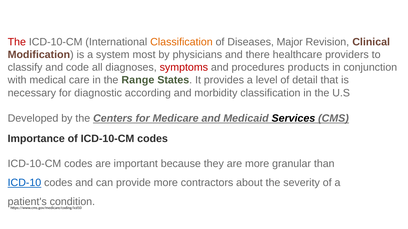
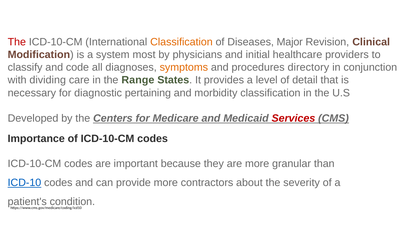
there: there -> initial (258, 55)
symptoms colour: red -> orange (184, 68)
products: products -> directory (308, 68)
medical: medical -> dividing (48, 80)
according: according -> pertaining (148, 93)
Services colour: black -> red (293, 119)
